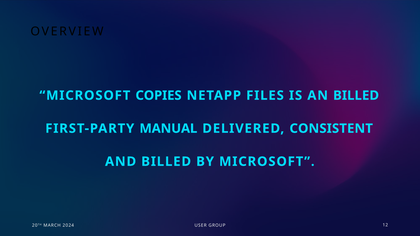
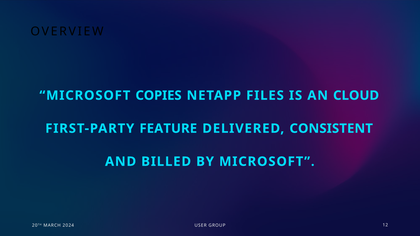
AN BILLED: BILLED -> CLOUD (356, 96)
MANUAL: MANUAL -> FEATURE (168, 129)
